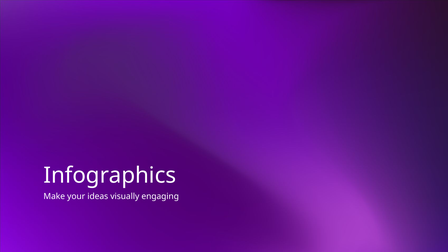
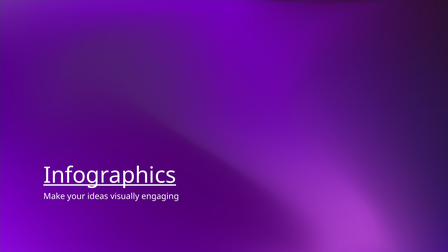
Infographics underline: none -> present (110, 175)
